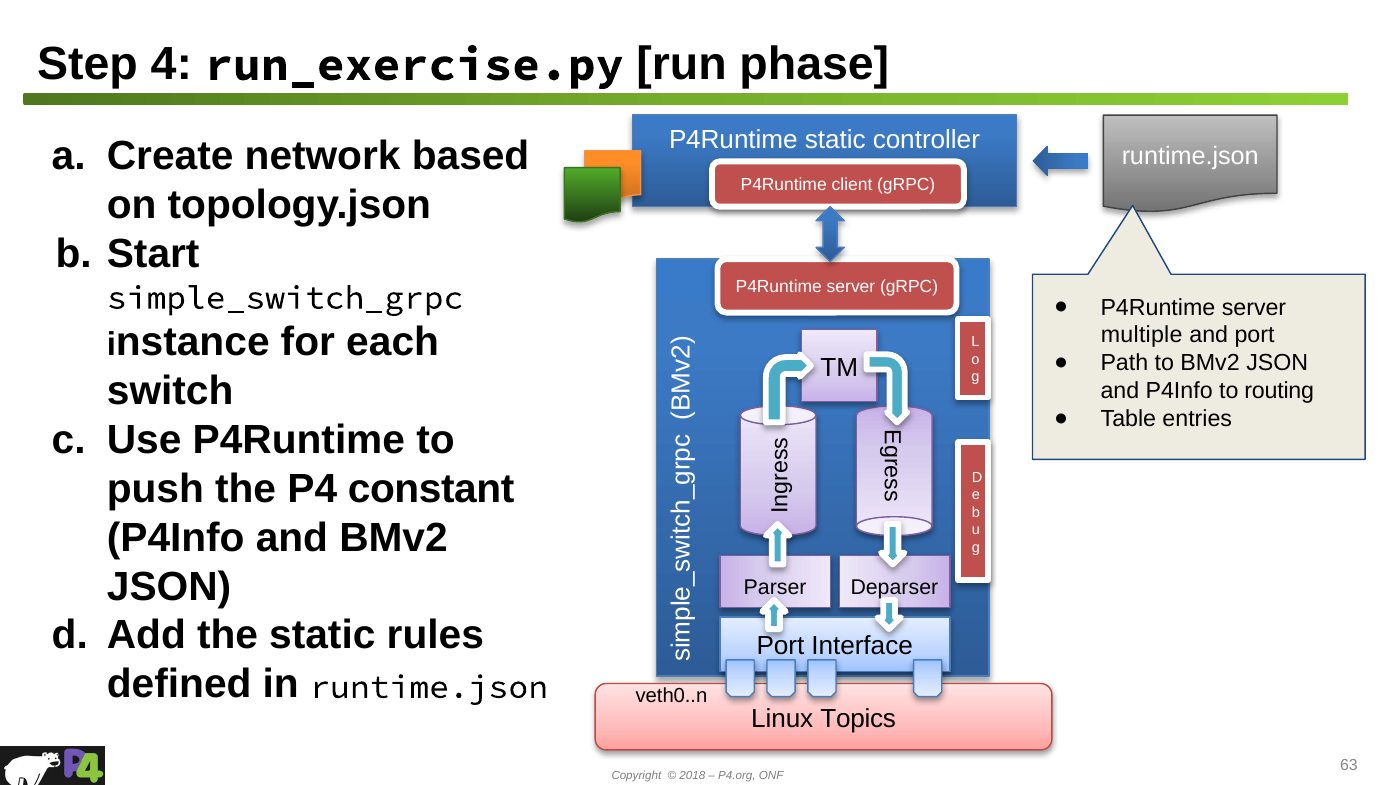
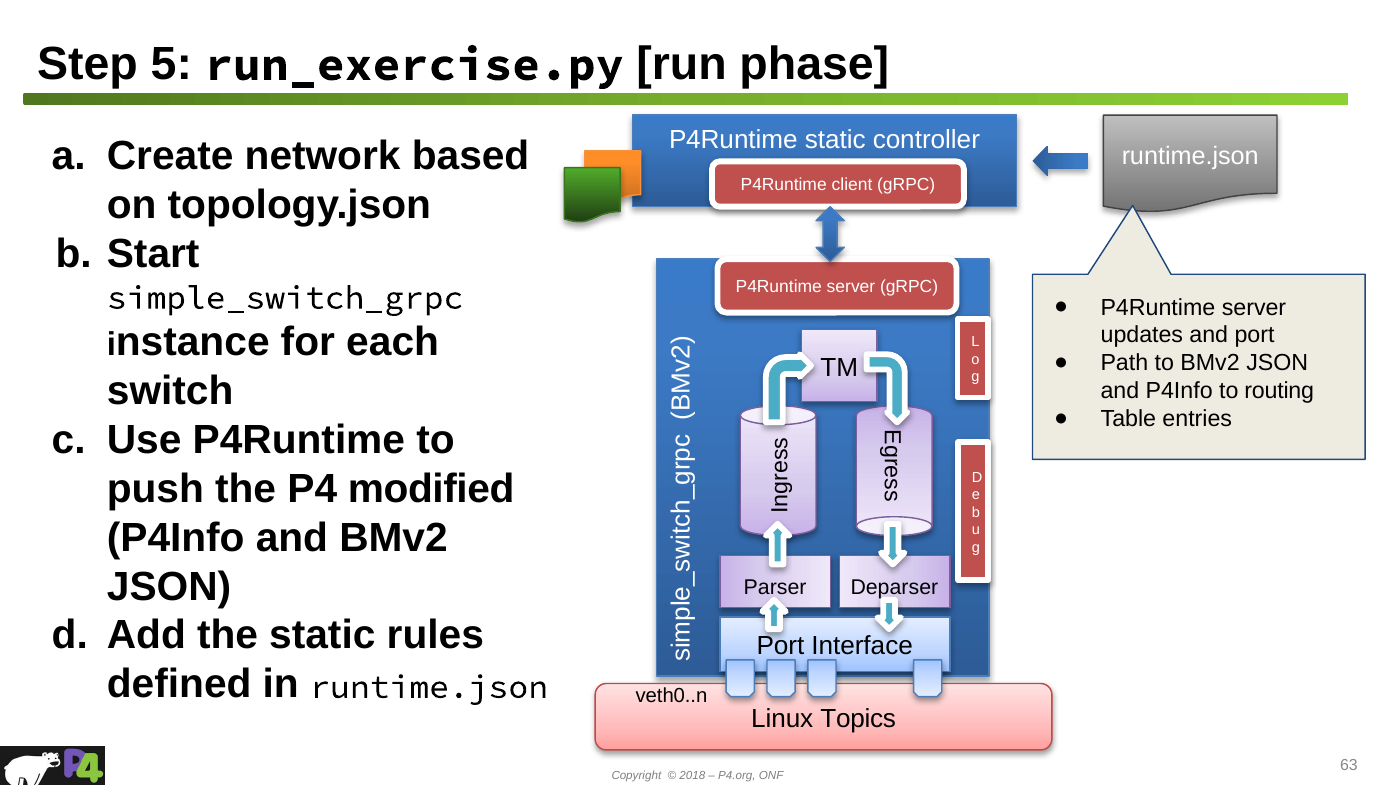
4: 4 -> 5 (171, 65)
multiple: multiple -> updates (1142, 335)
constant: constant -> modified (431, 489)
